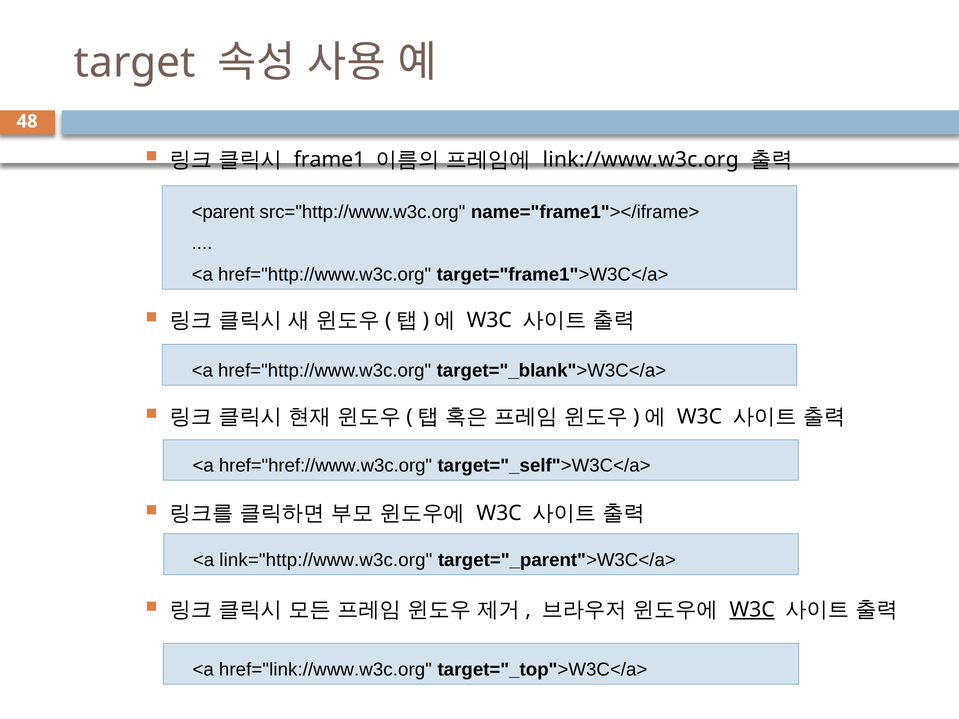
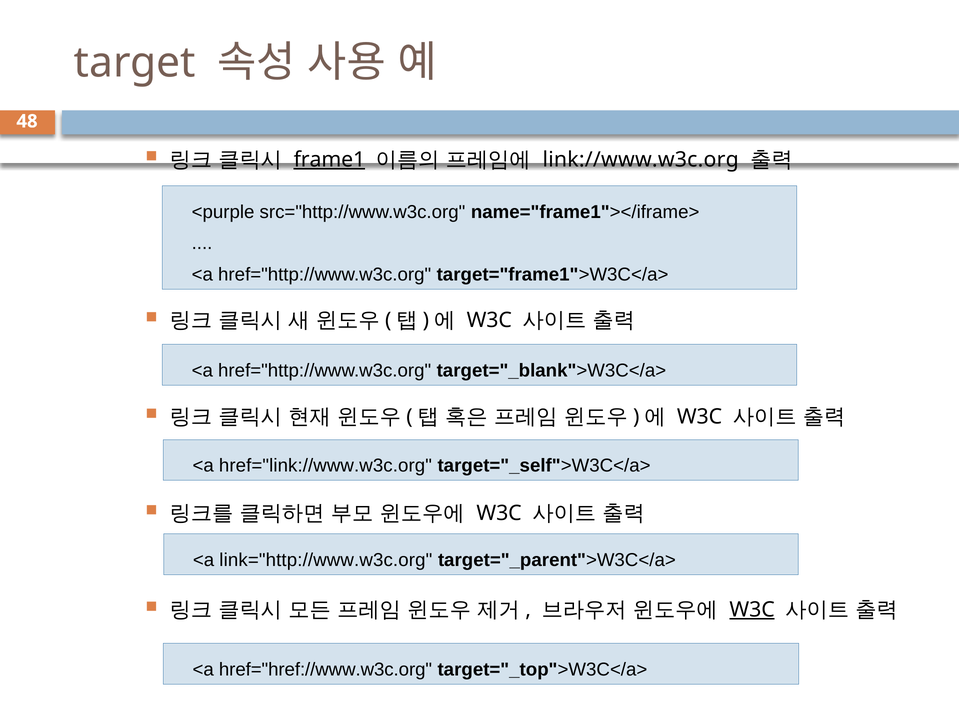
frame1 underline: none -> present (329, 160)
<parent: <parent -> <purple (223, 212)
href="href://www.w3c.org: href="href://www.w3c.org -> href="link://www.w3c.org (325, 466)
href="link://www.w3c.org: href="link://www.w3c.org -> href="href://www.w3c.org (326, 670)
